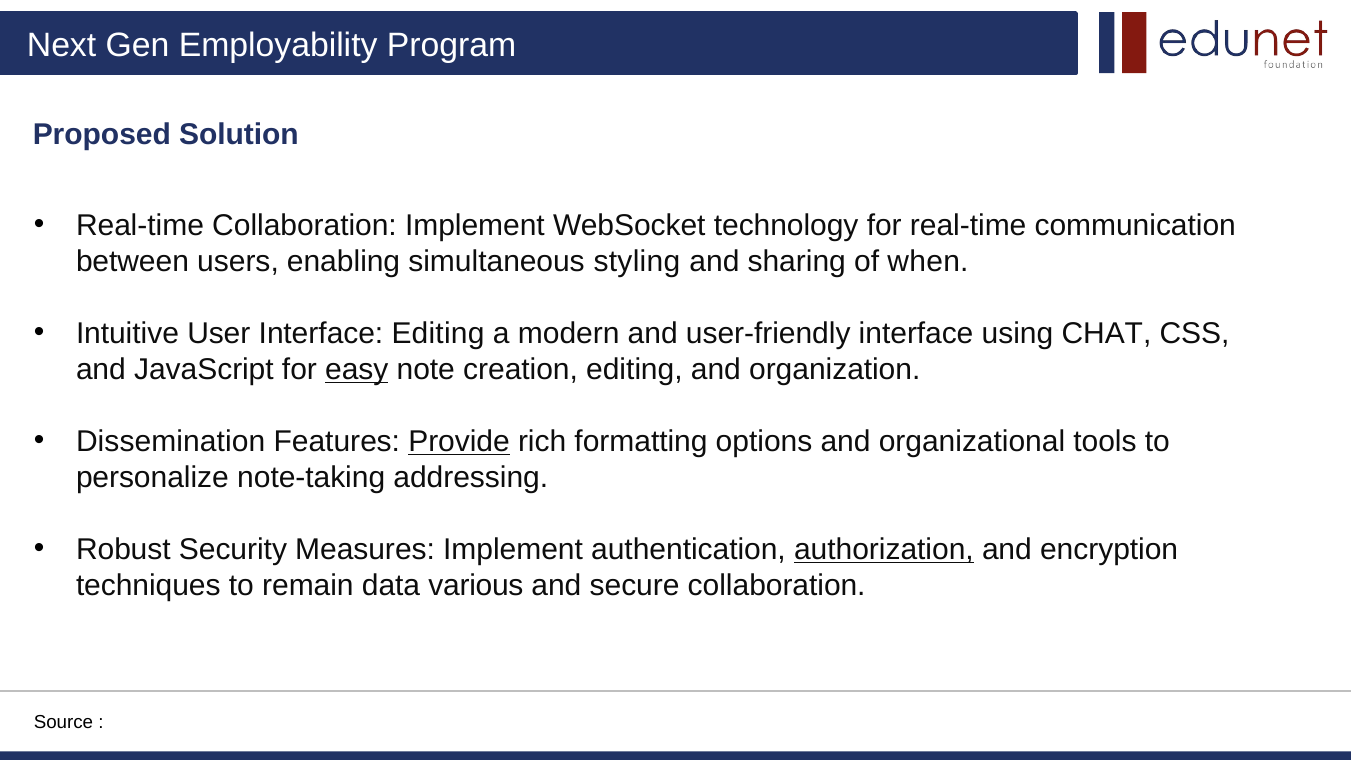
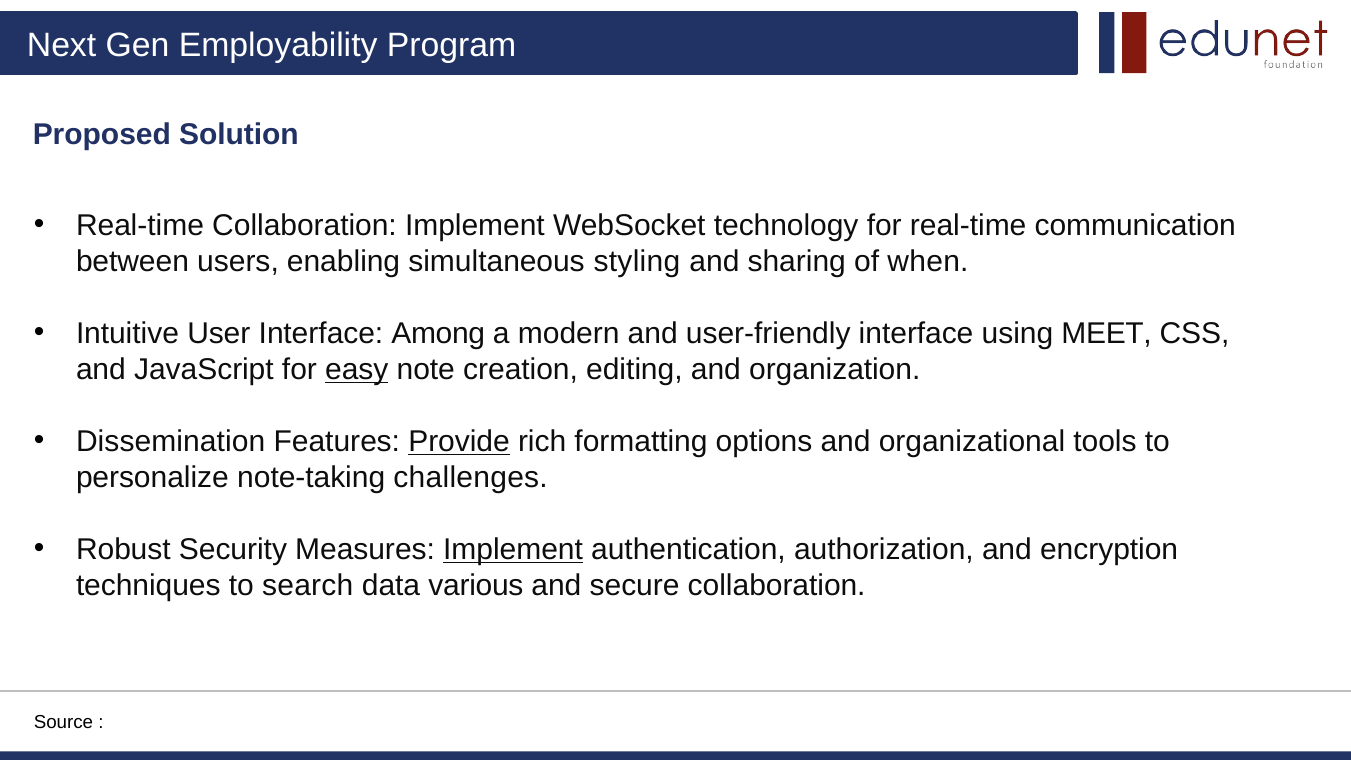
Interface Editing: Editing -> Among (438, 334)
CHAT: CHAT -> MEET (1107, 334)
addressing: addressing -> challenges (471, 478)
Implement underline: none -> present (513, 550)
authorization underline: present -> none (884, 550)
remain: remain -> search (308, 586)
